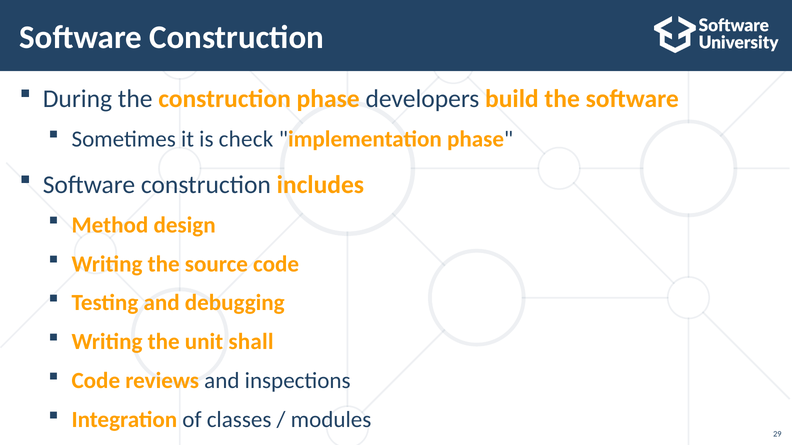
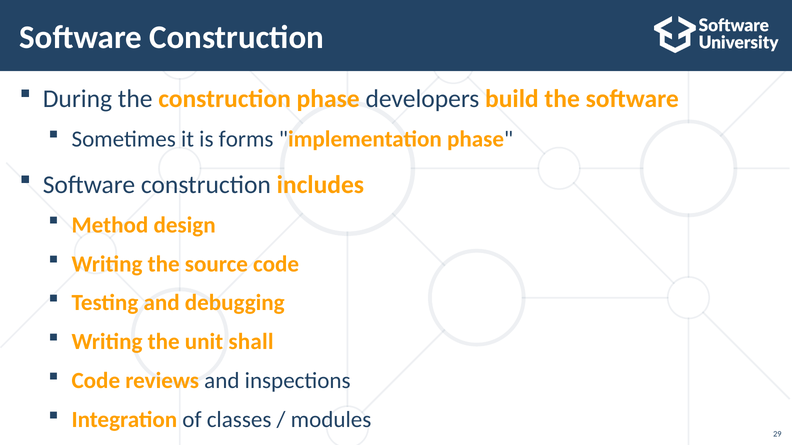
check: check -> forms (246, 139)
